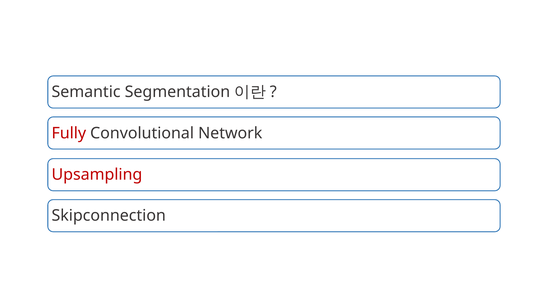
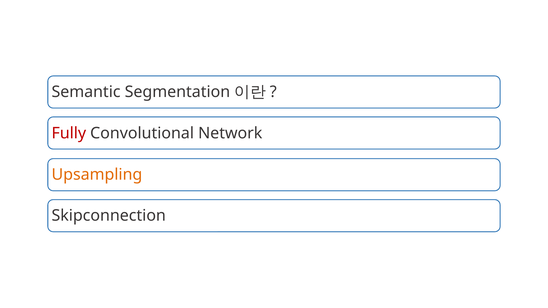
Upsampling colour: red -> orange (97, 175)
